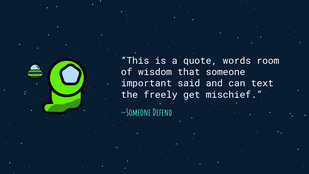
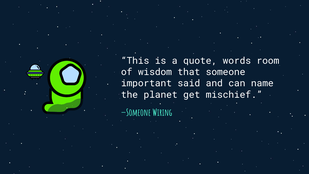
text: text -> name (262, 83)
freely: freely -> planet (161, 95)
Defend: Defend -> Wiring (162, 113)
